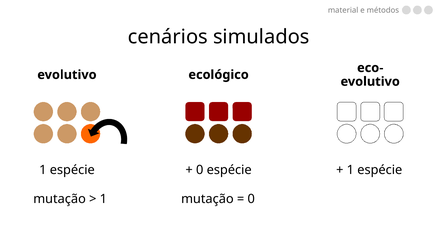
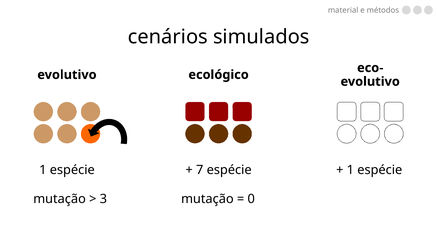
0: 0 -> 7 (200, 170)
1: 1 -> 3 (103, 199)
